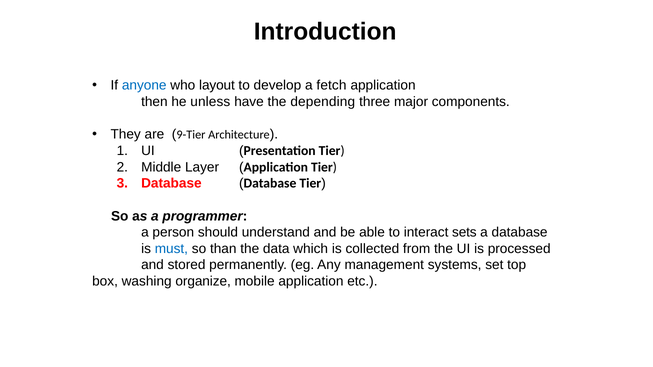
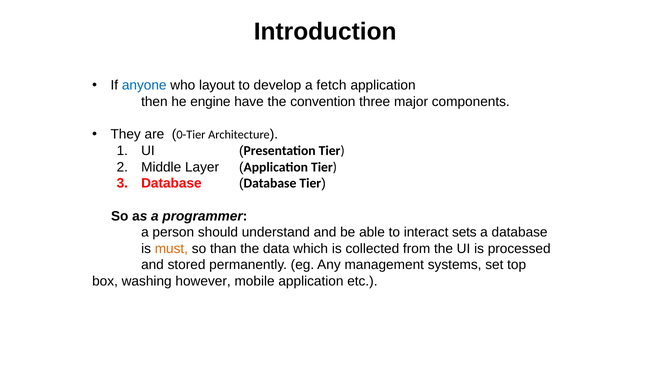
unless: unless -> engine (210, 102)
depending: depending -> convention (323, 102)
9-Tier: 9-Tier -> 0-Tier (191, 135)
must colour: blue -> orange (171, 249)
organize: organize -> however (203, 282)
